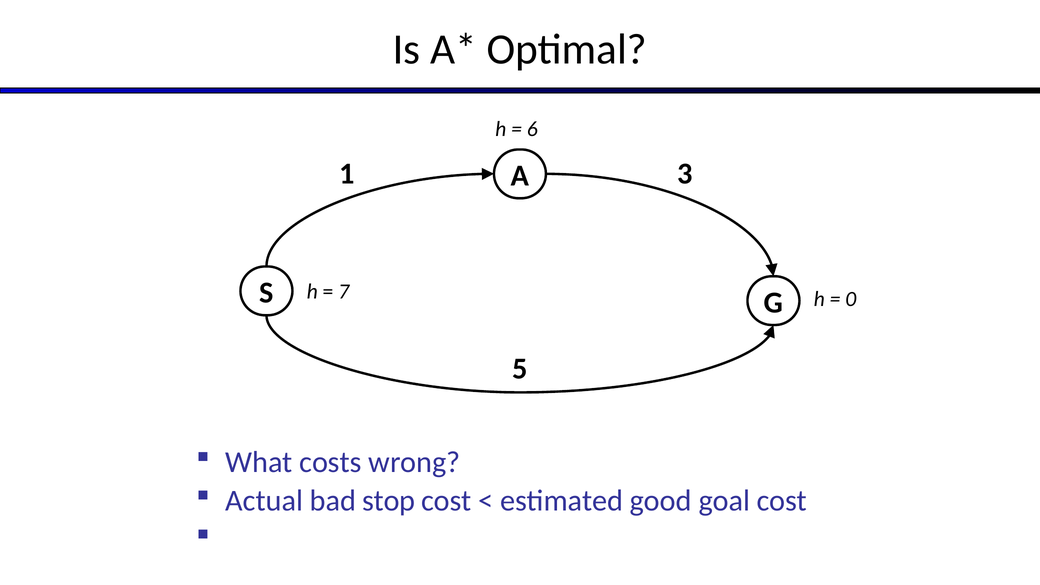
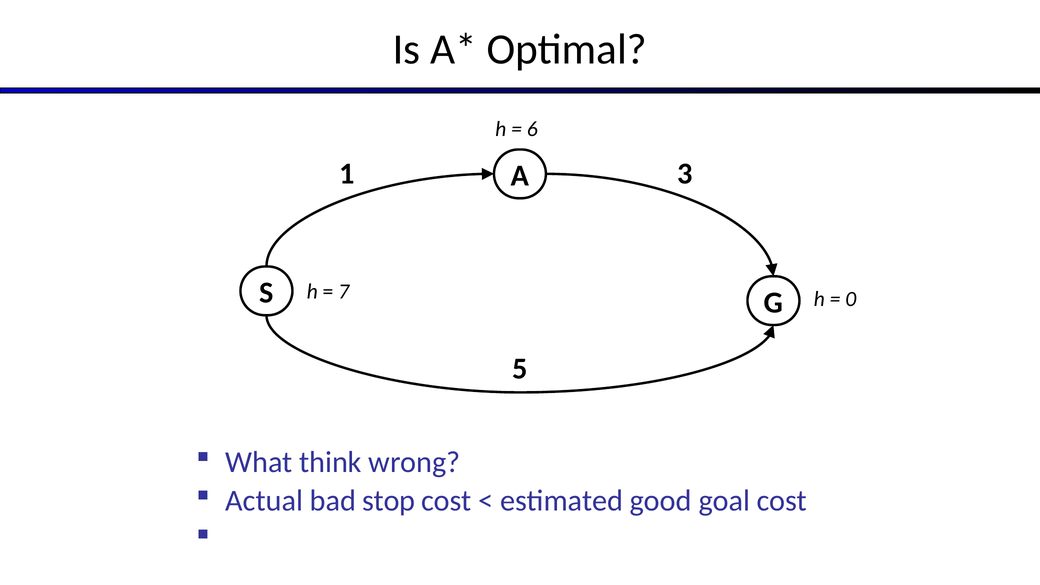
costs: costs -> think (331, 462)
